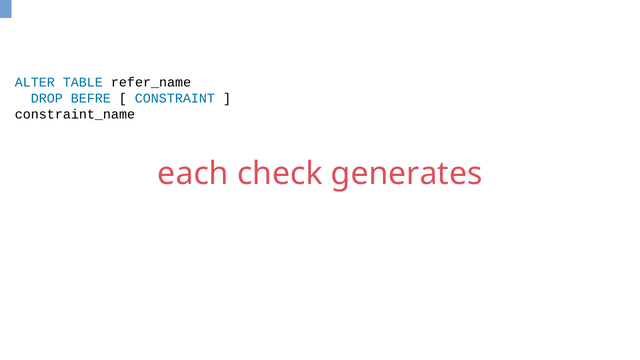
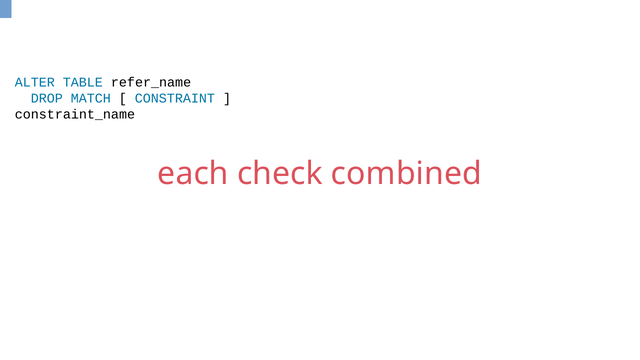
BEFRE: BEFRE -> MATCH (91, 98)
generates: generates -> combined (407, 174)
